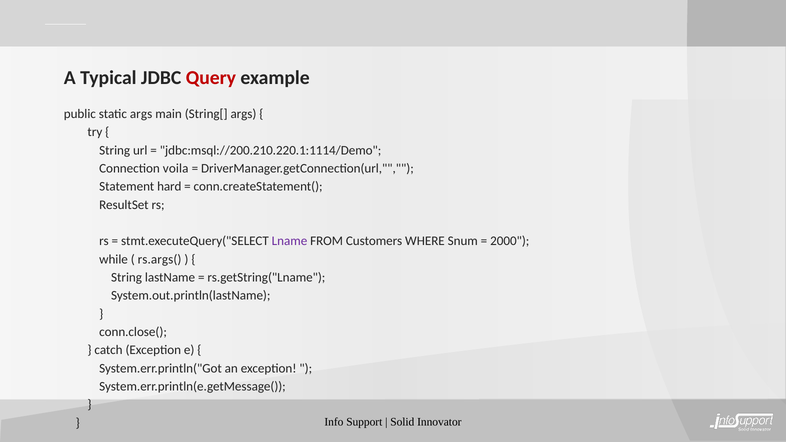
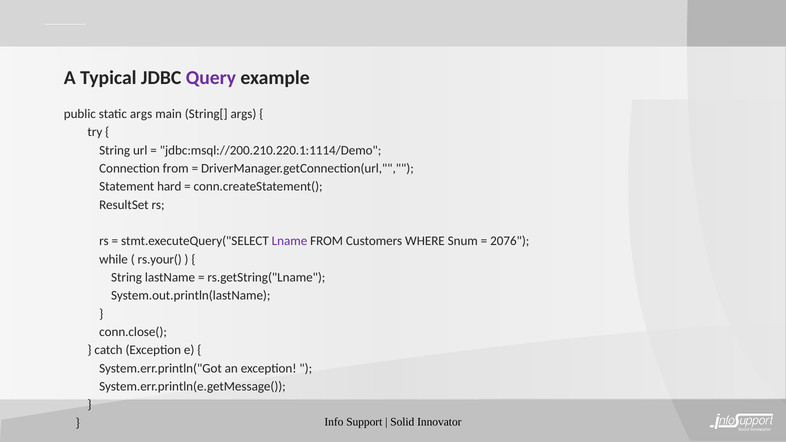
Query colour: red -> purple (211, 78)
Connection voila: voila -> from (176, 168)
2000: 2000 -> 2076 (510, 241)
rs.args(: rs.args( -> rs.your( (160, 259)
